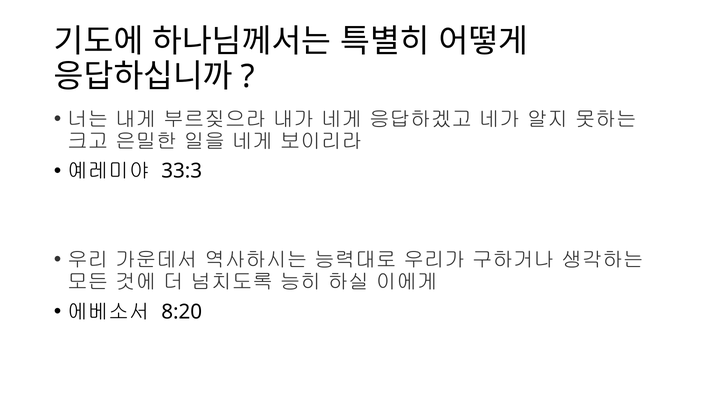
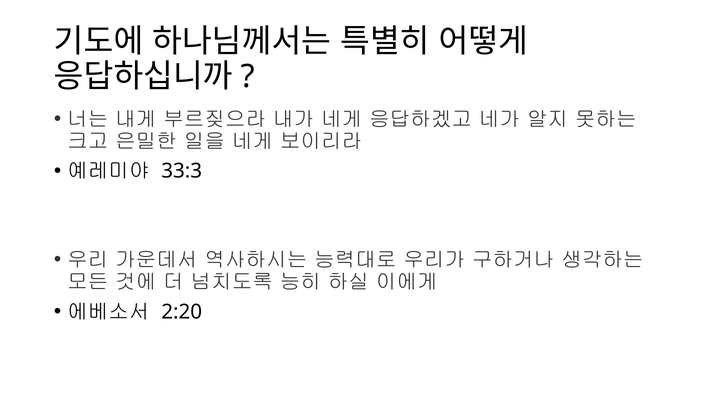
8:20: 8:20 -> 2:20 (182, 312)
